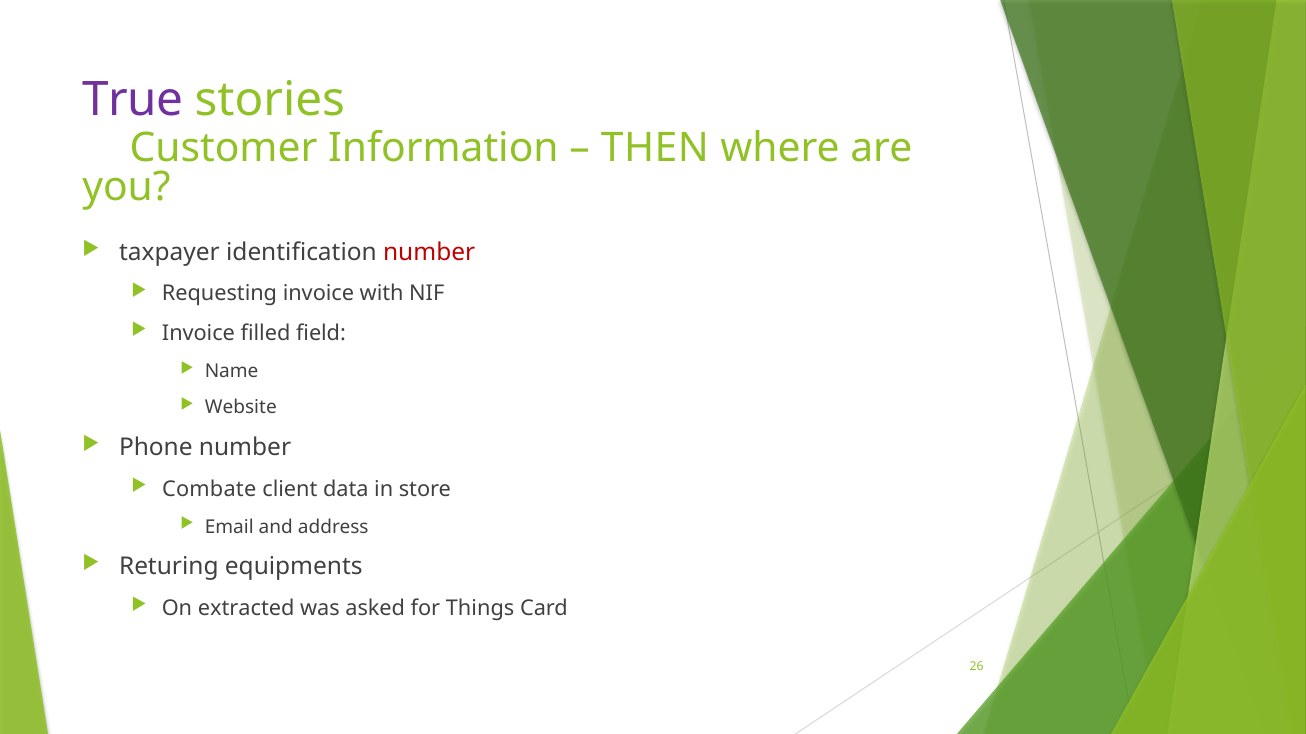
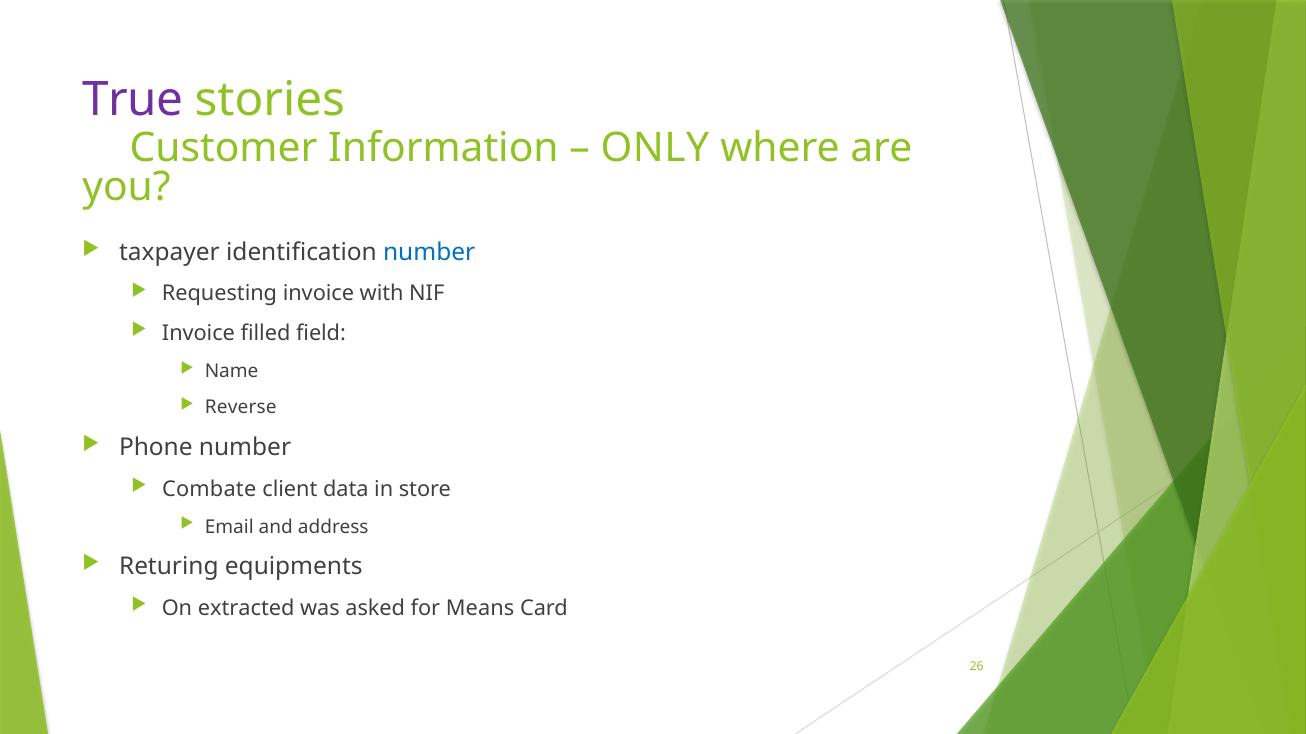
THEN: THEN -> ONLY (655, 148)
number colour: red -> blue (429, 253)
Website: Website -> Reverse (241, 408)
Things: Things -> Means (480, 608)
